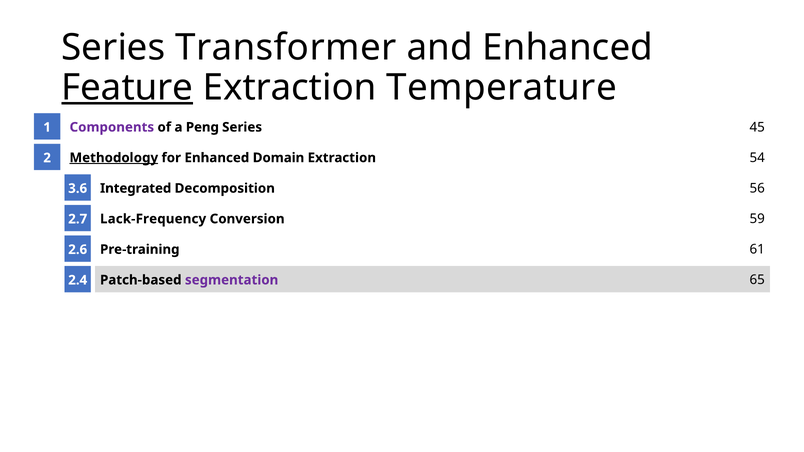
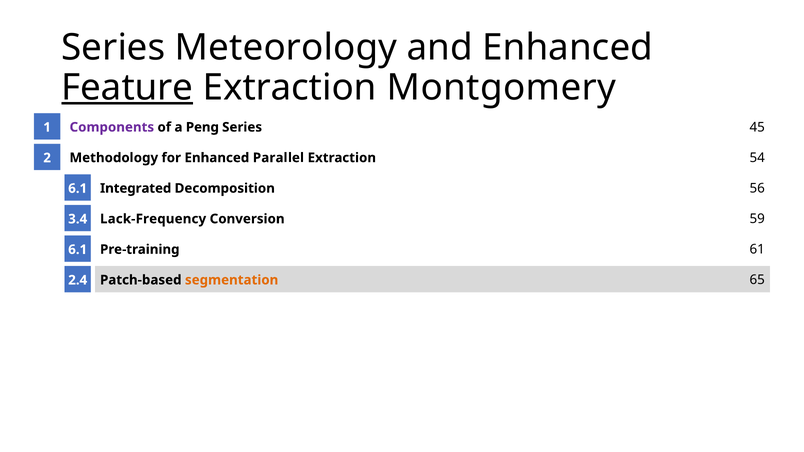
Transformer: Transformer -> Meteorology (286, 48)
Temperature: Temperature -> Montgomery (502, 87)
Methodology underline: present -> none (114, 158)
Domain: Domain -> Parallel (278, 158)
3.6: 3.6 -> 6.1 (78, 189)
2.7: 2.7 -> 3.4 (78, 219)
2.6: 2.6 -> 6.1 (78, 250)
segmentation colour: purple -> orange (232, 280)
